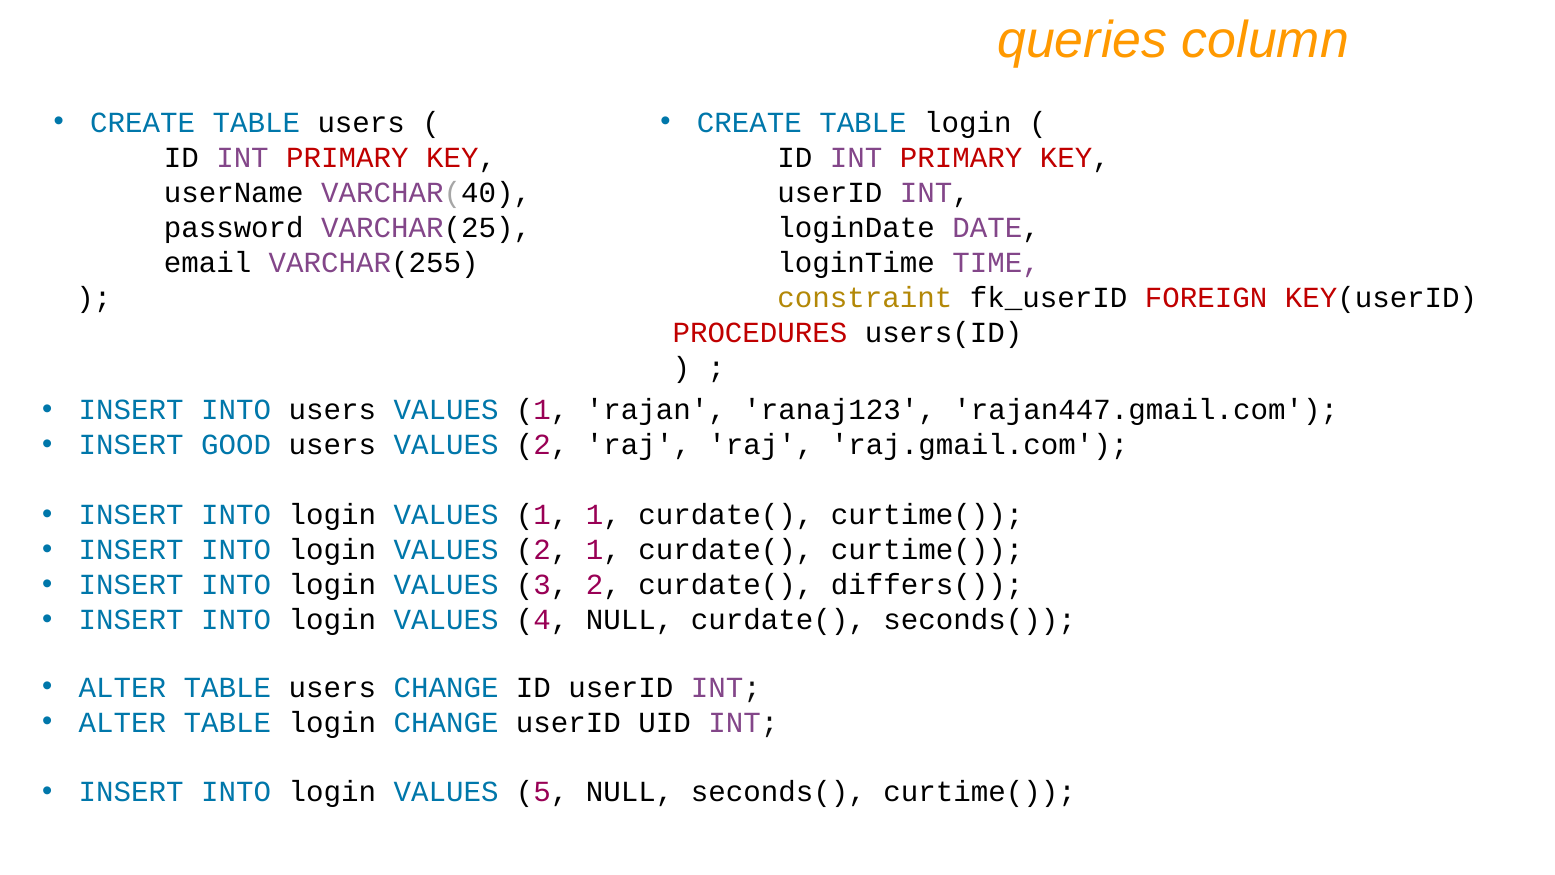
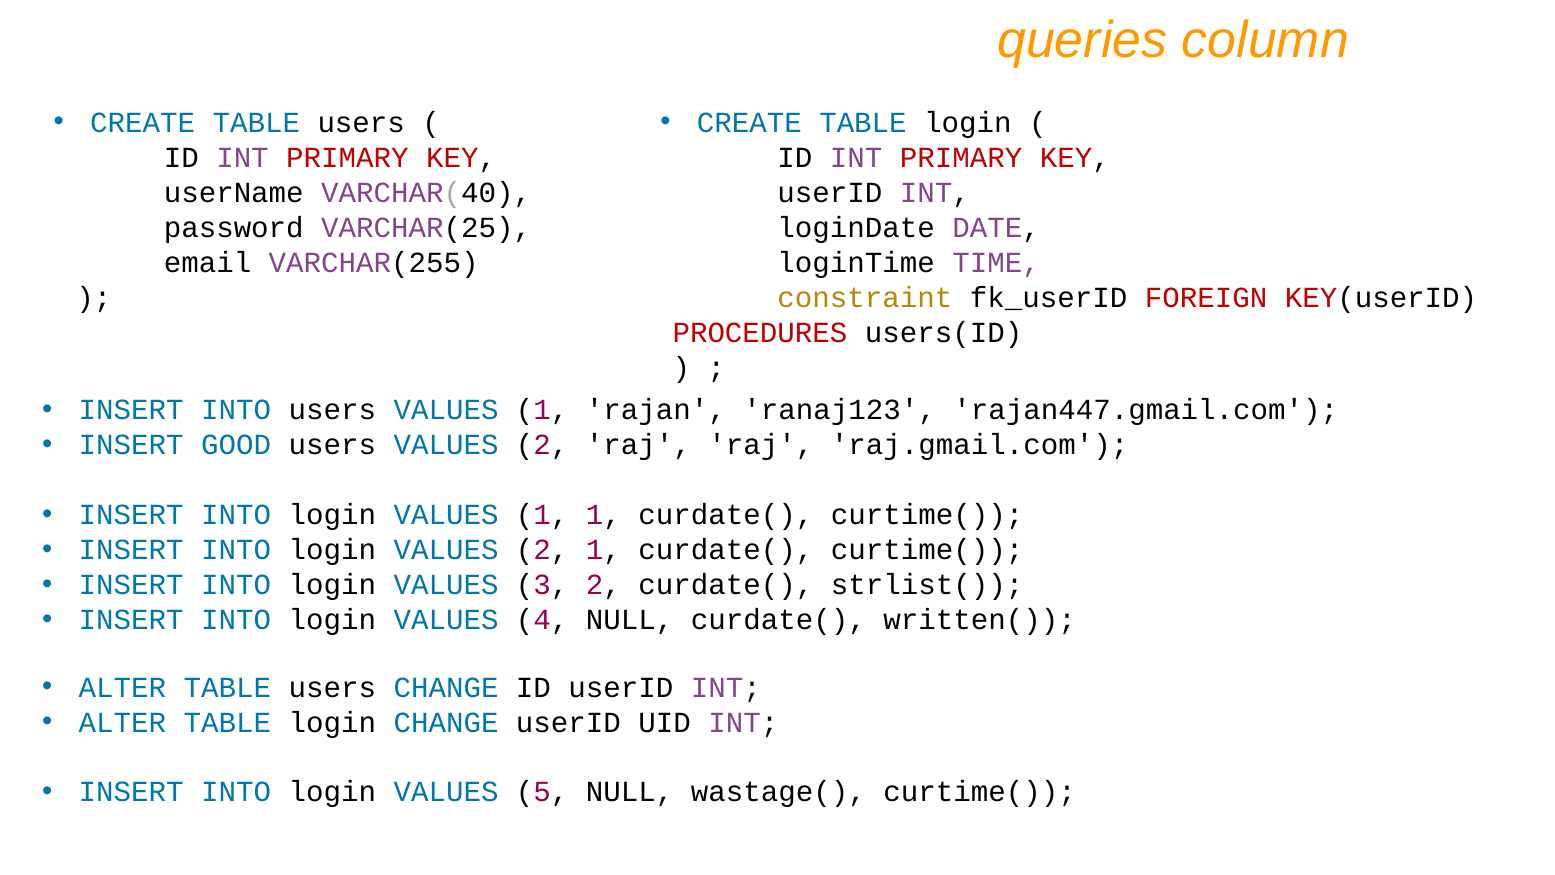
differs(: differs( -> strlist( (927, 585)
curdate( seconds(: seconds( -> written( (980, 620)
NULL seconds(: seconds( -> wastage( (778, 792)
